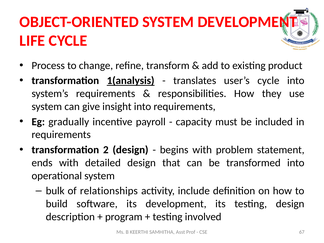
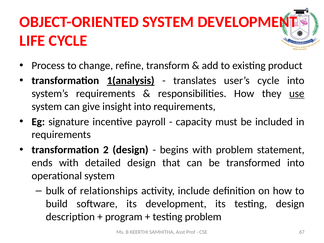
use underline: none -> present (297, 94)
gradually: gradually -> signature (69, 122)
testing involved: involved -> problem (203, 217)
